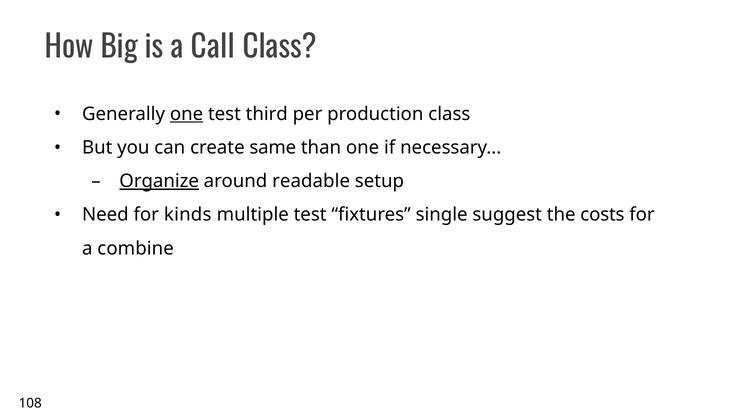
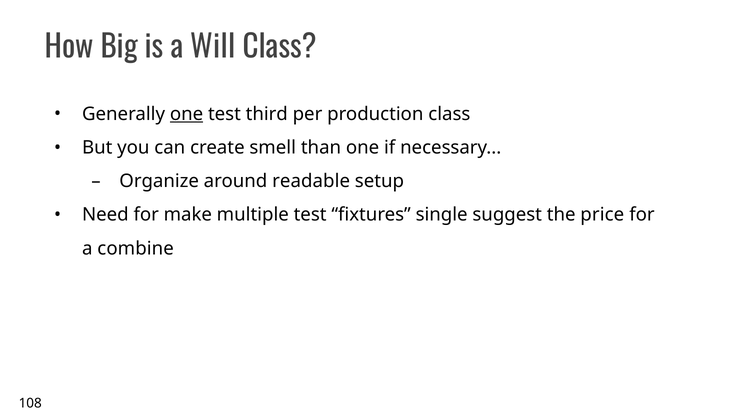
Call: Call -> Will (213, 47)
same: same -> smell (273, 147)
Organize underline: present -> none (159, 181)
kinds: kinds -> make (188, 215)
costs: costs -> price (602, 215)
